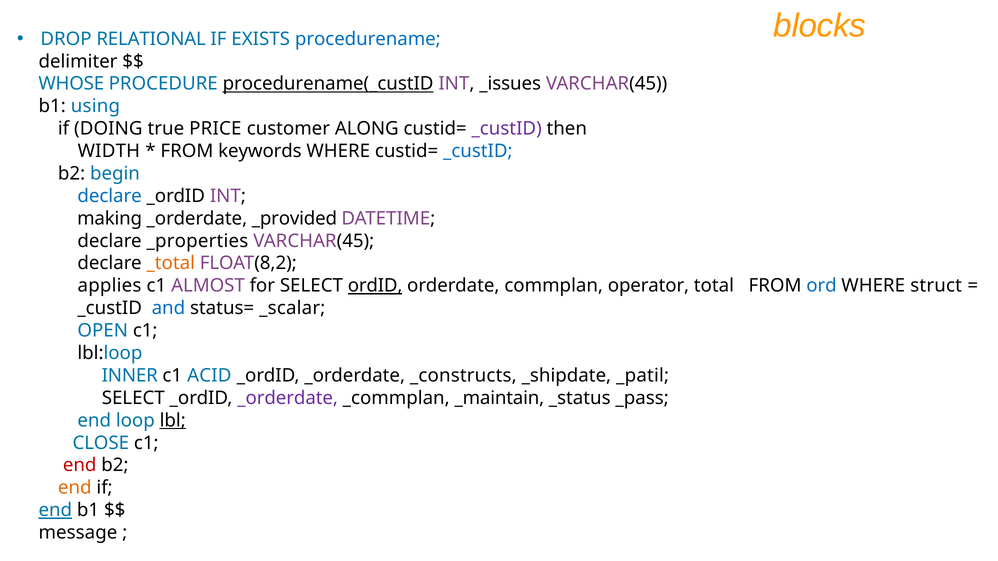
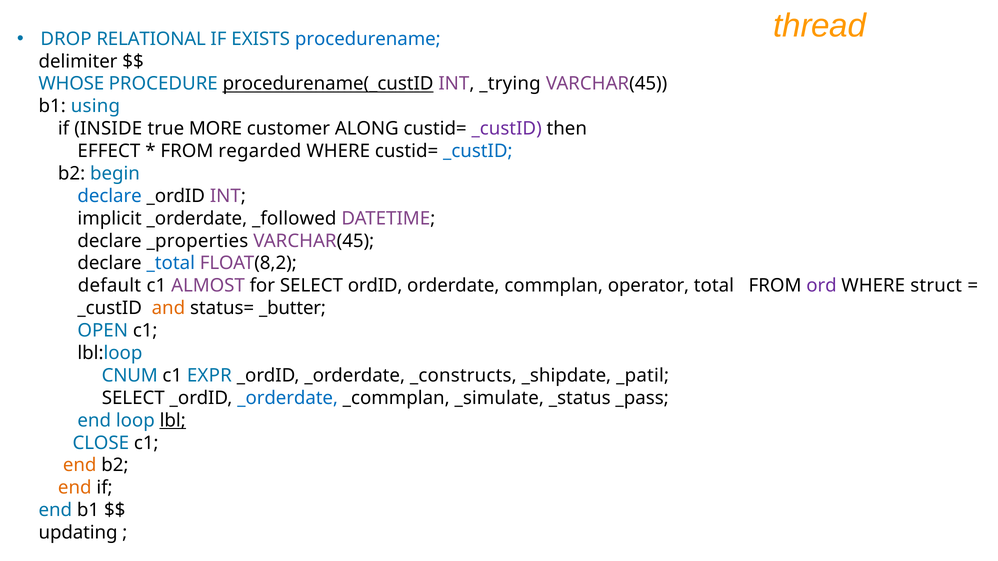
blocks: blocks -> thread (820, 26)
_issues: _issues -> _trying (510, 84)
DOING: DOING -> INSIDE (108, 129)
PRICE: PRICE -> MORE (215, 129)
WIDTH: WIDTH -> EFFECT (109, 151)
keywords: keywords -> regarded (260, 151)
making: making -> implicit (110, 219)
_provided: _provided -> _followed (294, 219)
_total colour: orange -> blue (171, 263)
applies: applies -> default (109, 286)
ordID underline: present -> none (375, 286)
ord colour: blue -> purple (821, 286)
and colour: blue -> orange (168, 308)
_scalar: _scalar -> _butter (292, 308)
INNER: INNER -> CNUM (130, 376)
ACID: ACID -> EXPR (209, 376)
_orderdate colour: purple -> blue (288, 398)
_maintain: _maintain -> _simulate (499, 398)
end colour: red -> orange (80, 466)
end underline: present -> none (55, 510)
message: message -> updating (78, 533)
